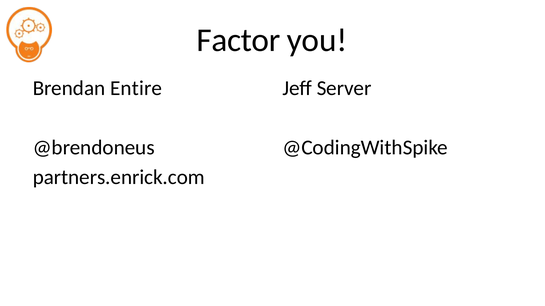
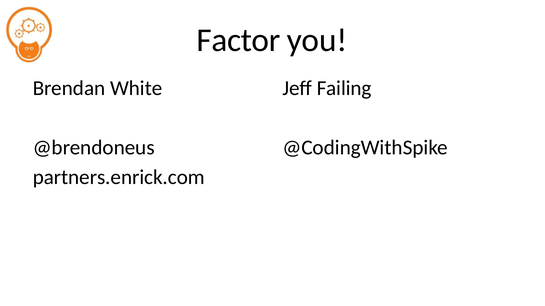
Entire: Entire -> White (136, 88)
Server: Server -> Failing (344, 88)
